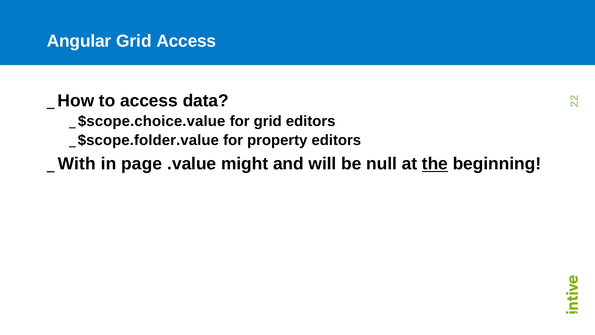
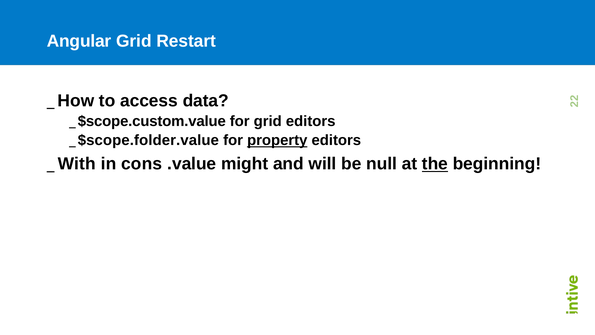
Grid Access: Access -> Restart (186, 41)
$scope.choice.value: $scope.choice.value -> $scope.custom.value (152, 121)
property underline: none -> present (277, 140)
page: page -> cons (142, 164)
